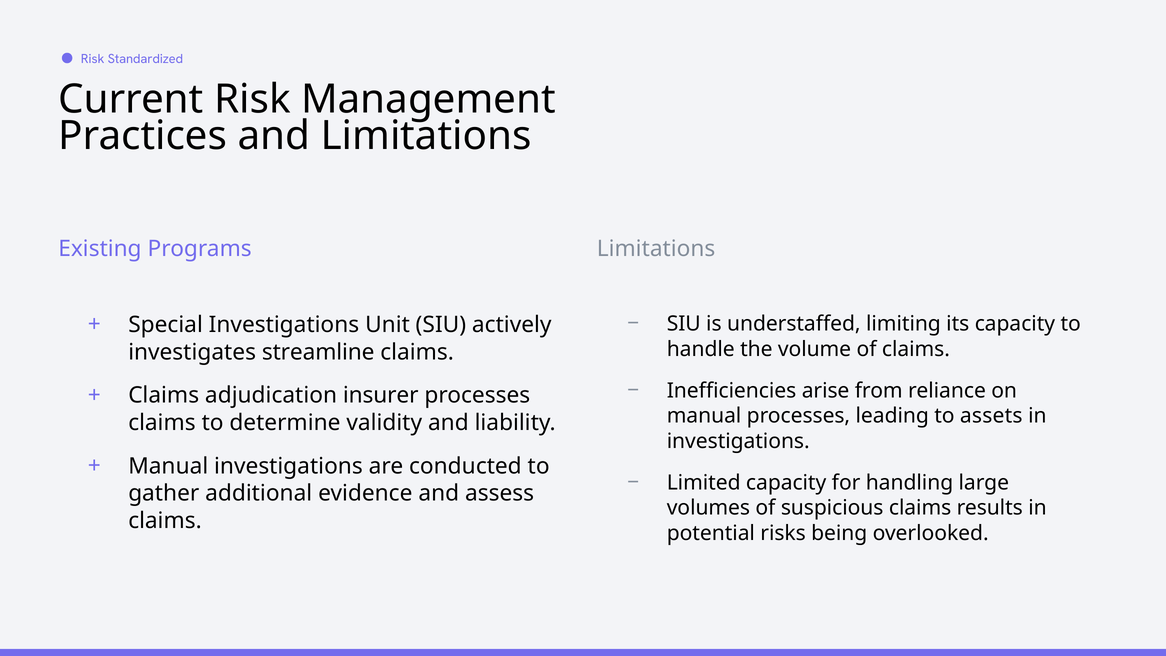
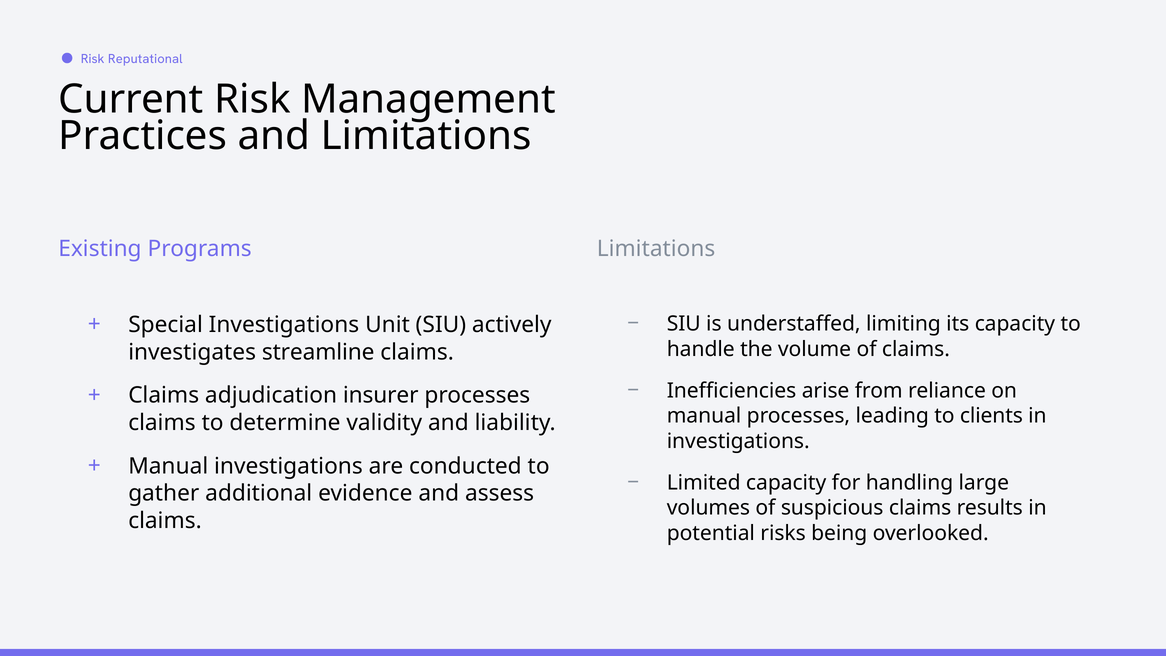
Standardized: Standardized -> Reputational (145, 59)
assets: assets -> clients (991, 416)
